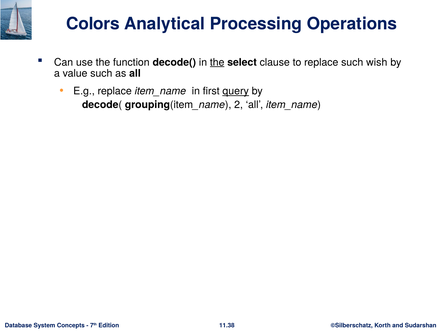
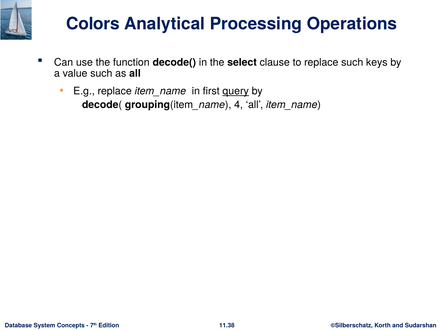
the underline: present -> none (217, 62)
wish: wish -> keys (377, 62)
2: 2 -> 4 (239, 105)
